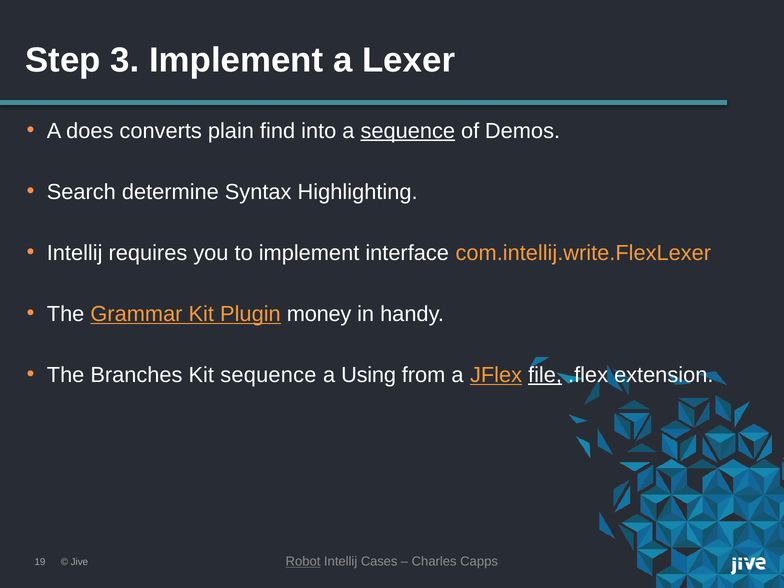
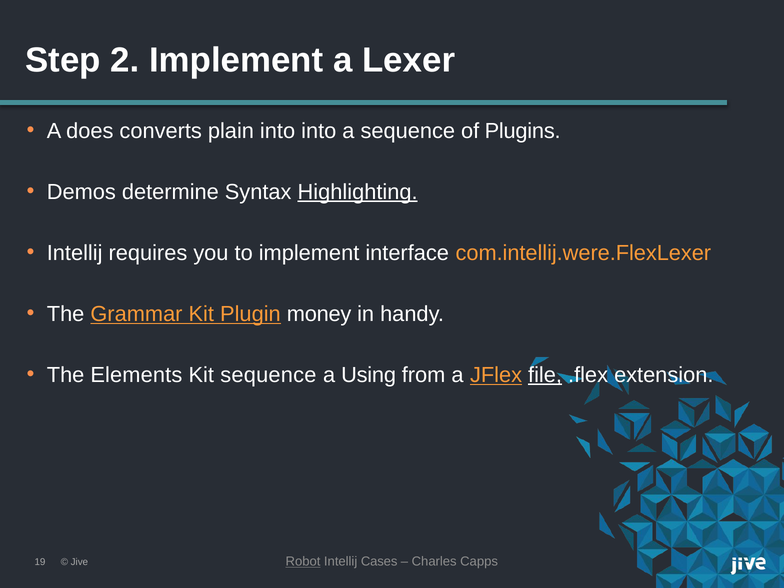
3: 3 -> 2 (125, 60)
plain find: find -> into (278, 131)
sequence underline: present -> none (408, 131)
Demos: Demos -> Plugins (523, 131)
Search: Search -> Demos (81, 192)
Highlighting underline: none -> present (358, 192)
com.intellij.write.FlexLexer: com.intellij.write.FlexLexer -> com.intellij.were.FlexLexer (583, 253)
Branches: Branches -> Elements (136, 375)
